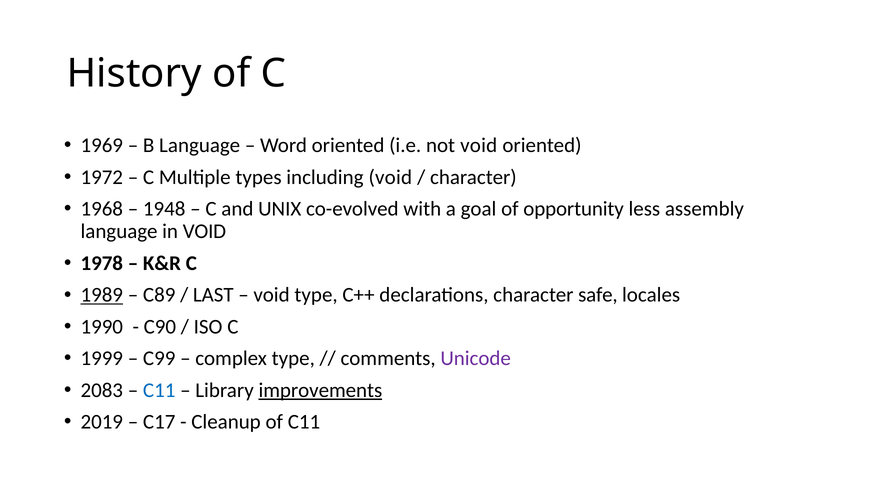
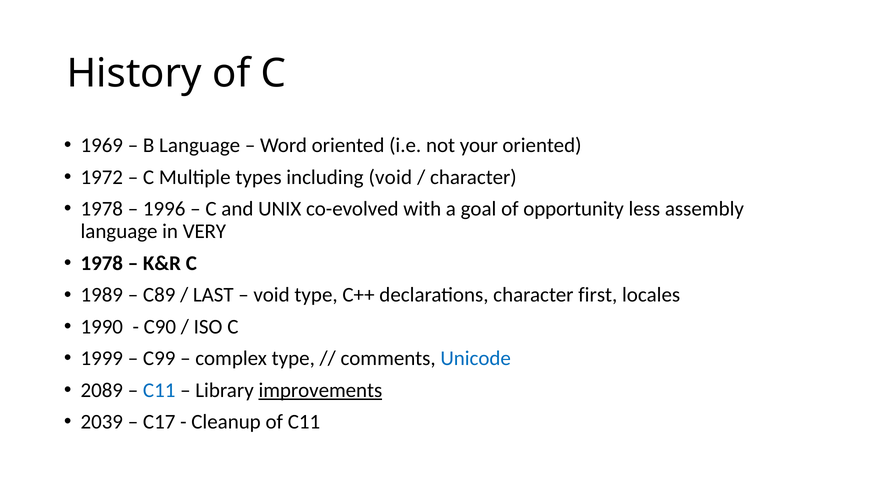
not void: void -> your (479, 146)
1968: 1968 -> 1978 (102, 209)
1948: 1948 -> 1996 (164, 209)
in VOID: VOID -> VERY (204, 232)
1989 underline: present -> none (102, 295)
safe: safe -> first (598, 295)
Unicode colour: purple -> blue (476, 359)
2083: 2083 -> 2089 (102, 391)
2019: 2019 -> 2039 (102, 423)
